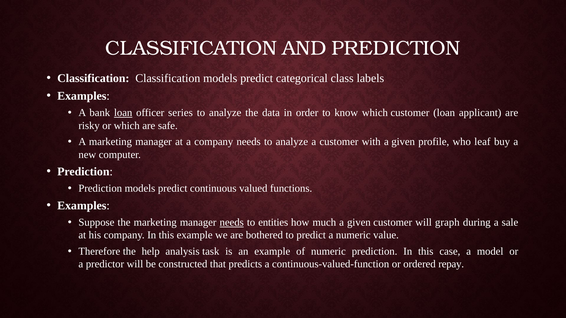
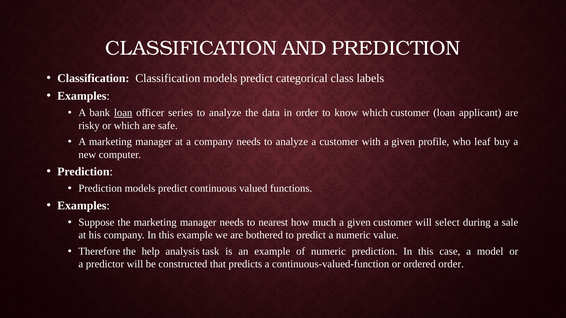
needs underline: present -> none (232, 223)
entities: entities -> nearest (273, 223)
graph: graph -> select (447, 223)
ordered repay: repay -> order (451, 264)
